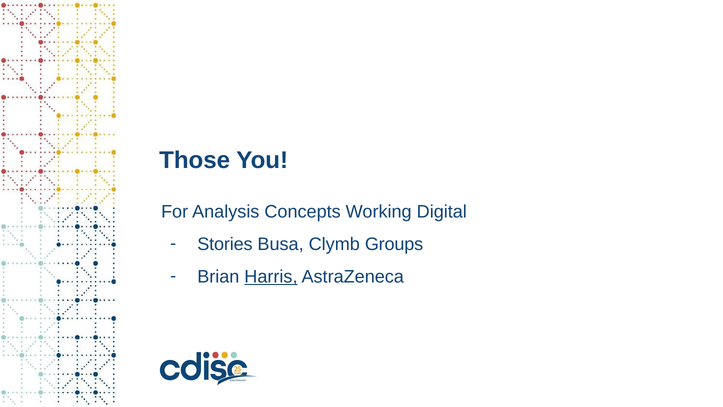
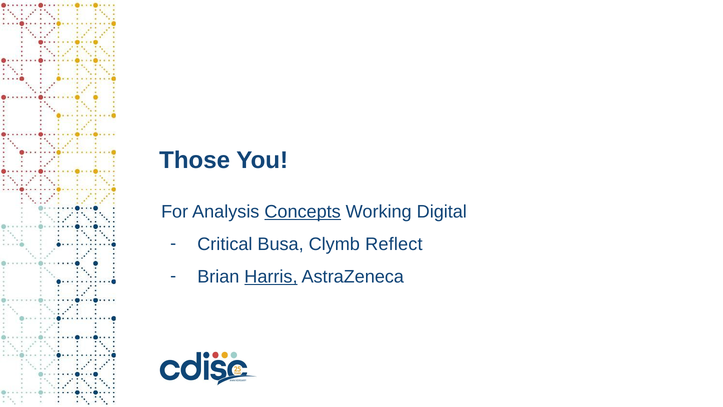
Concepts underline: none -> present (303, 212)
Stories: Stories -> Critical (225, 244)
Groups: Groups -> Reflect (394, 244)
